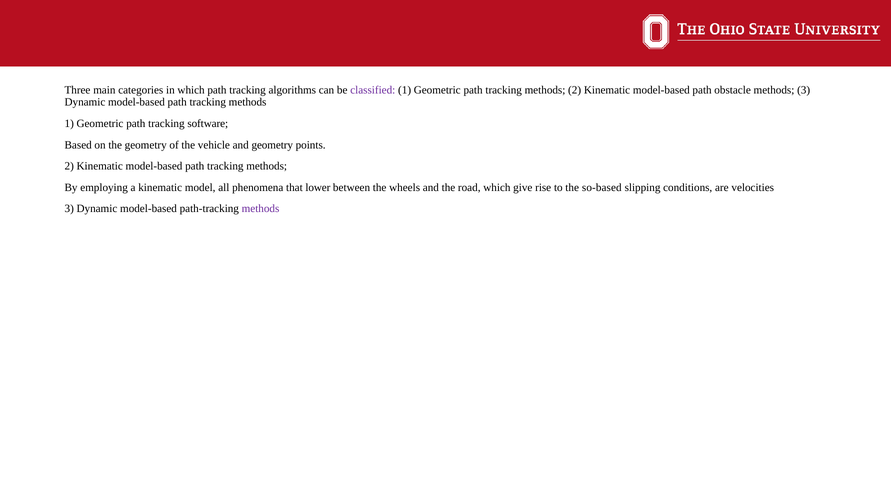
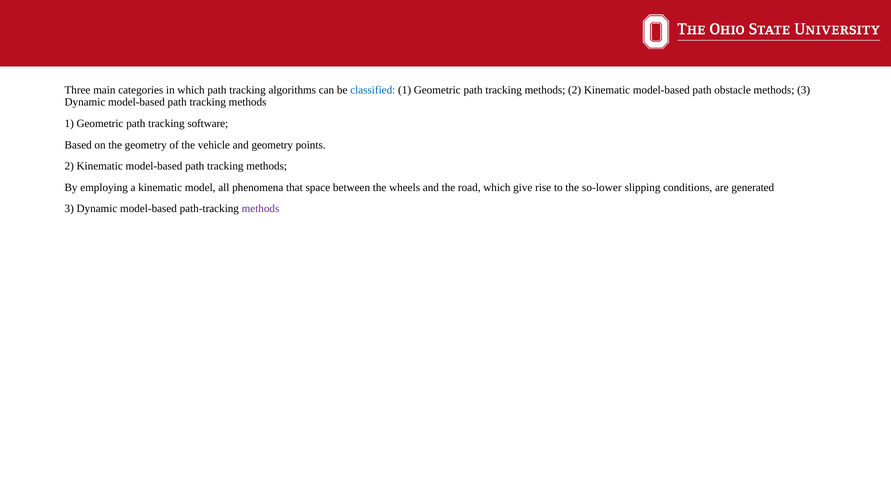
classified colour: purple -> blue (373, 90)
lower: lower -> space (318, 188)
so-based: so-based -> so-lower (602, 188)
velocities: velocities -> generated (753, 188)
